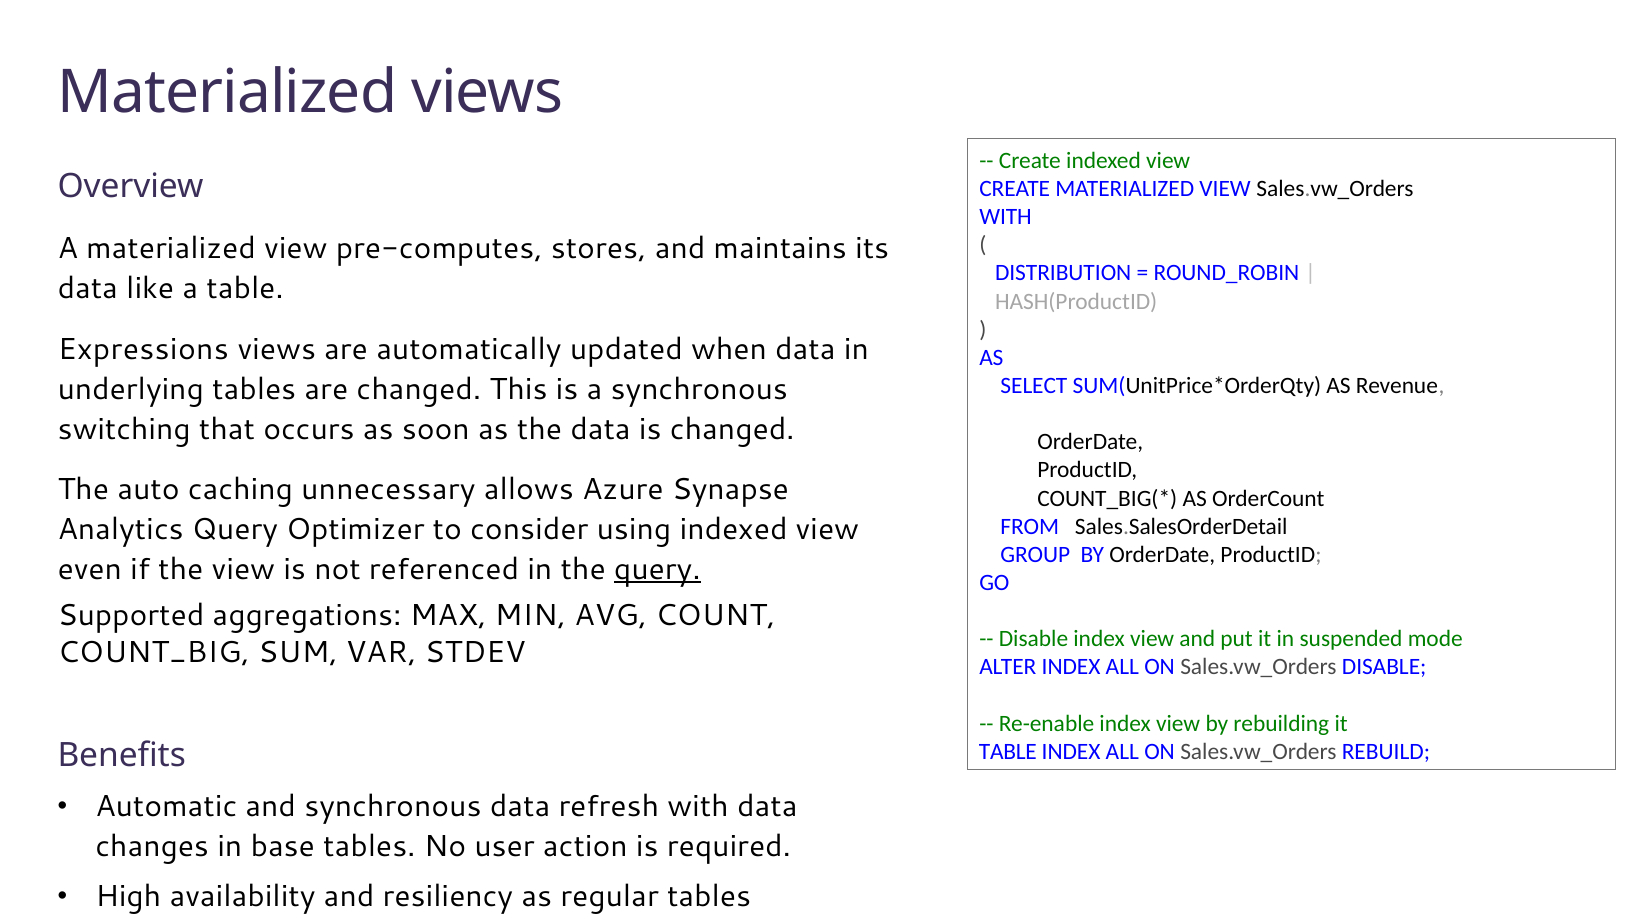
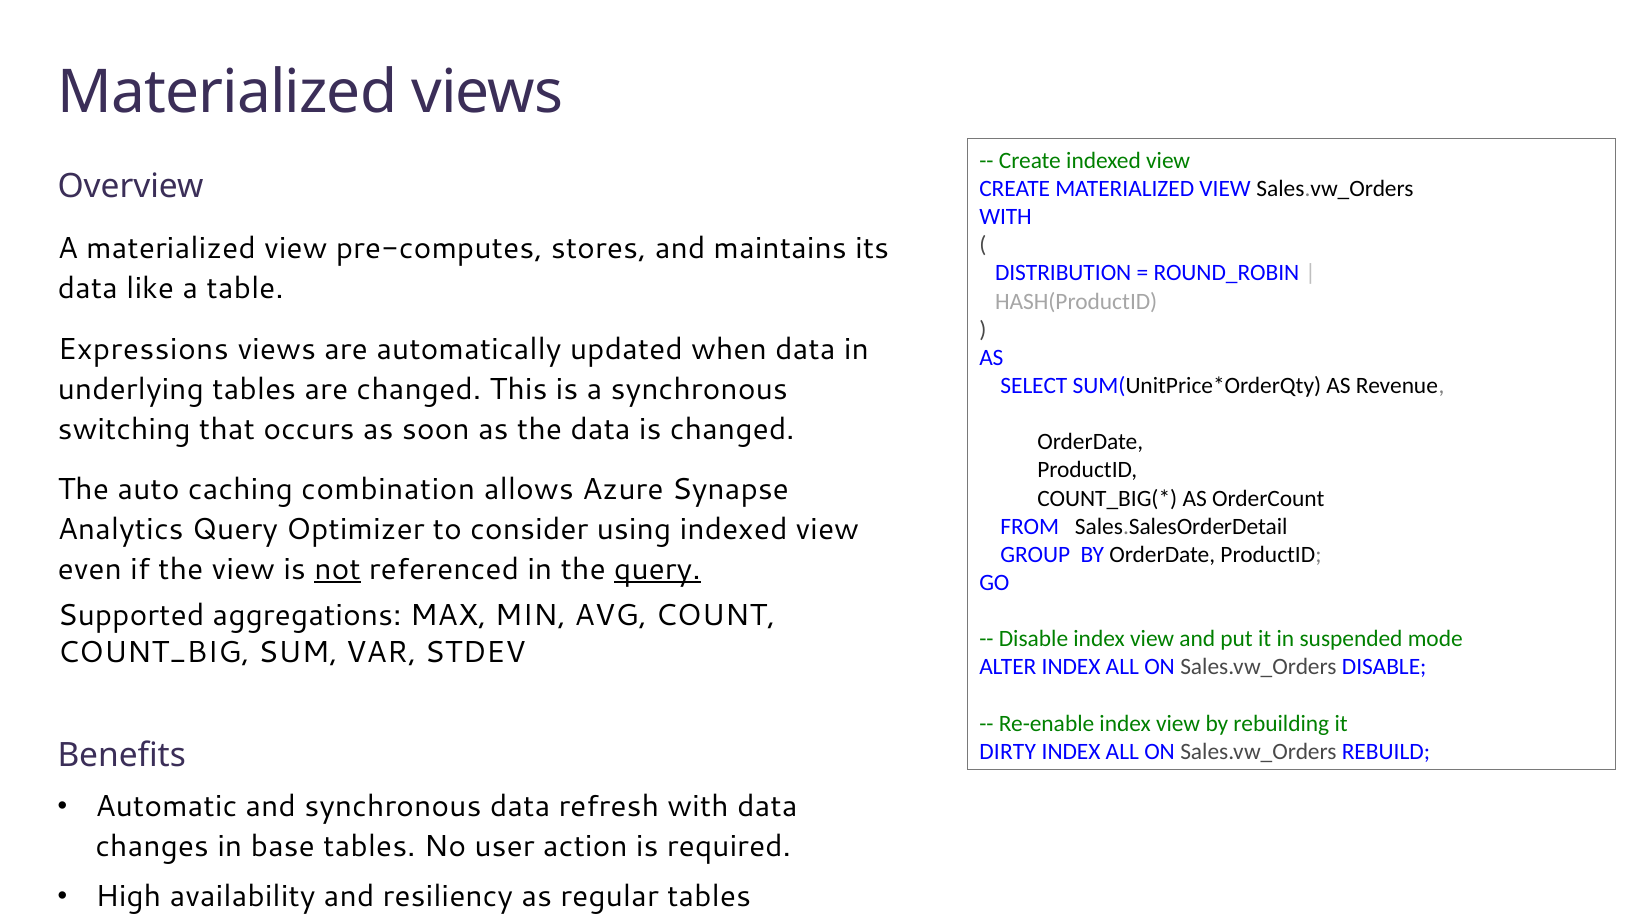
unnecessary: unnecessary -> combination (388, 490)
not underline: none -> present (338, 569)
TABLE: TABLE -> DIRTY (1008, 752)
